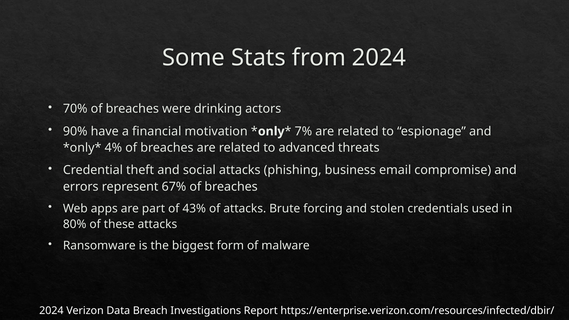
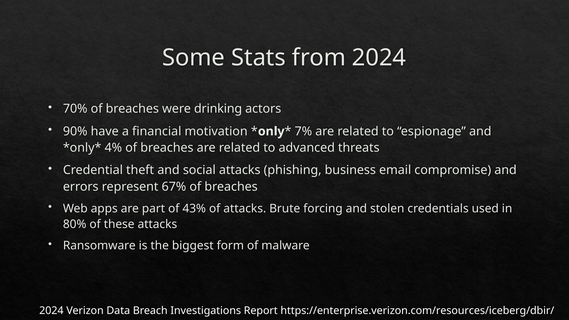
https://enterprise.verizon.com/resources/infected/dbir/: https://enterprise.verizon.com/resources/infected/dbir/ -> https://enterprise.verizon.com/resources/iceberg/dbir/ (417, 311)
